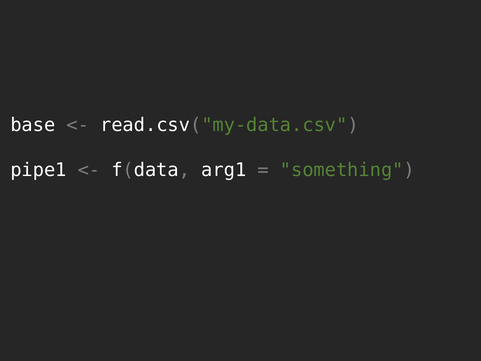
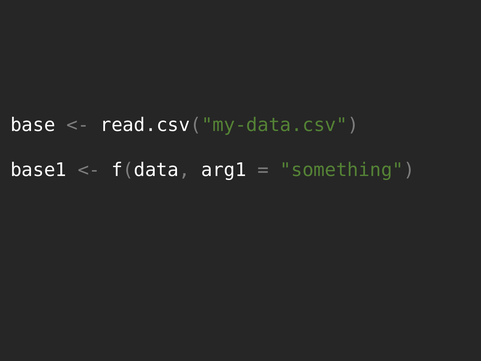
pipe1: pipe1 -> base1 (38, 170)
